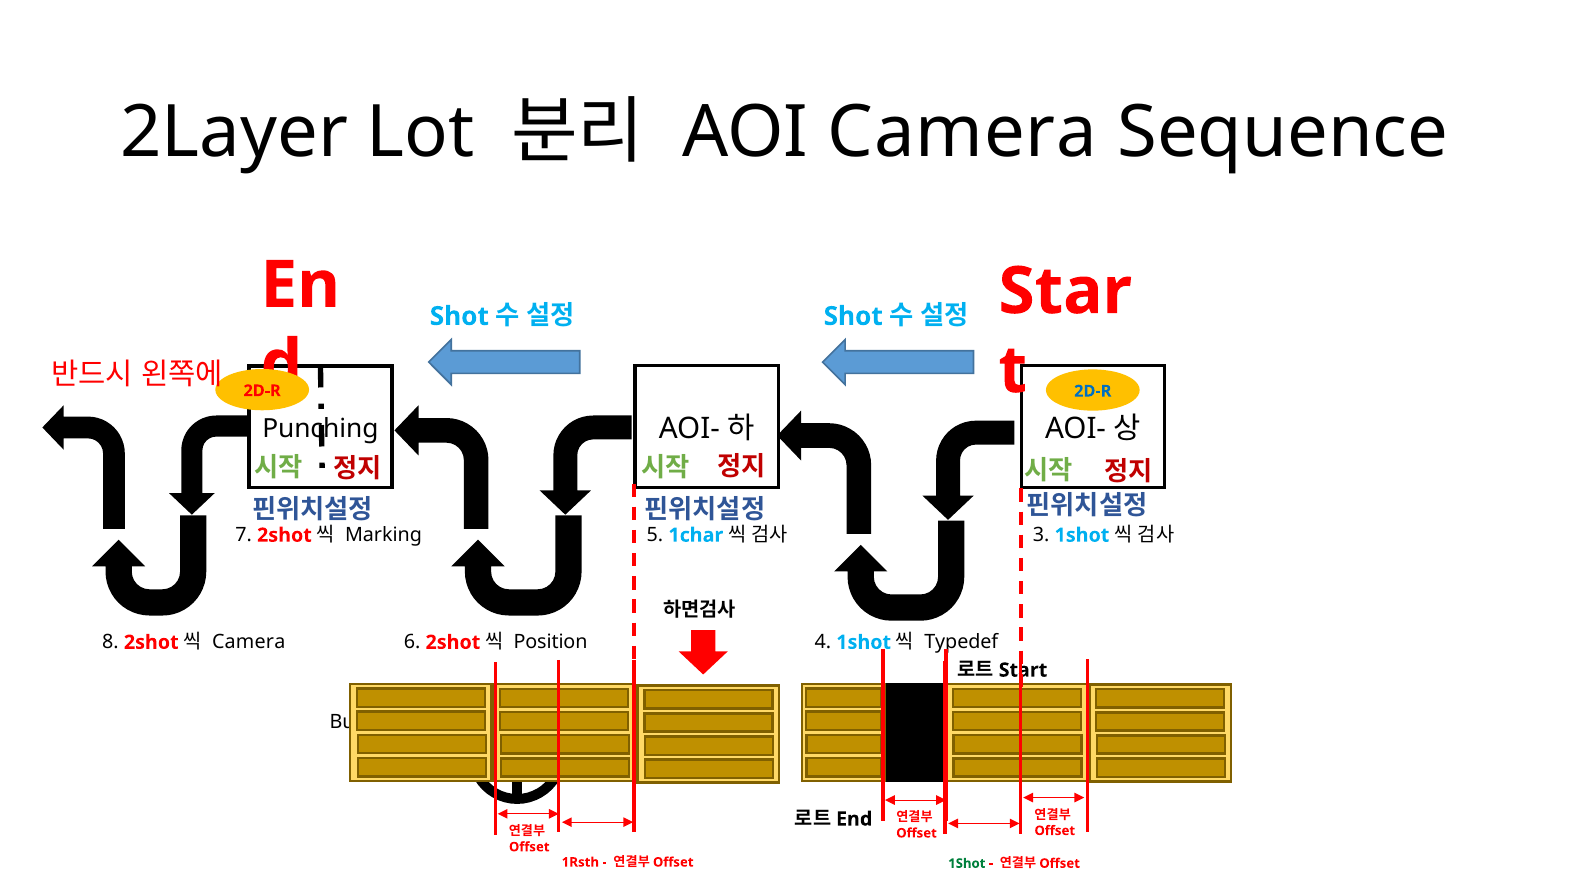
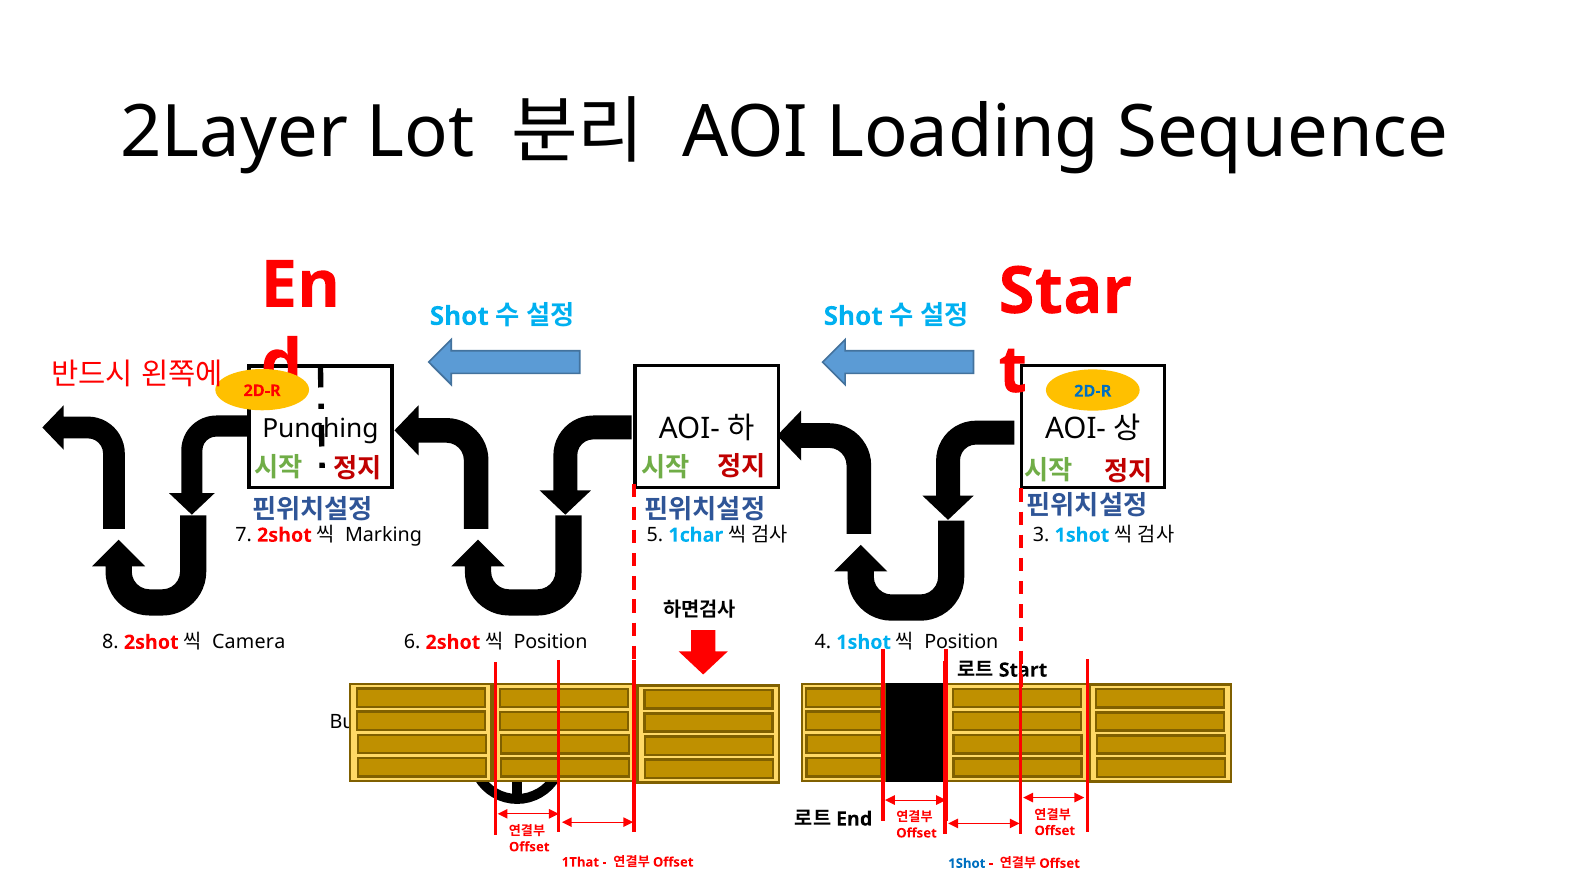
AOI Camera: Camera -> Loading (963, 133)
Typedef: Typedef -> Position (961, 642)
1Rsth: 1Rsth -> 1That (580, 862)
1Shot colour: green -> blue (967, 863)
